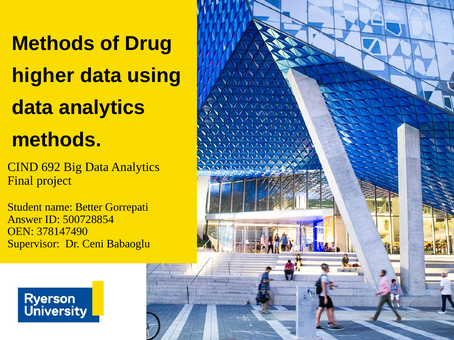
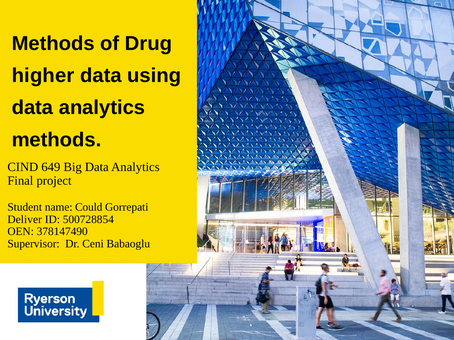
692: 692 -> 649 (51, 167)
Better: Better -> Could (89, 207)
Answer: Answer -> Deliver (25, 220)
